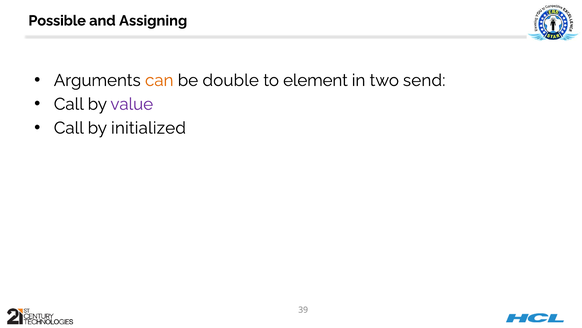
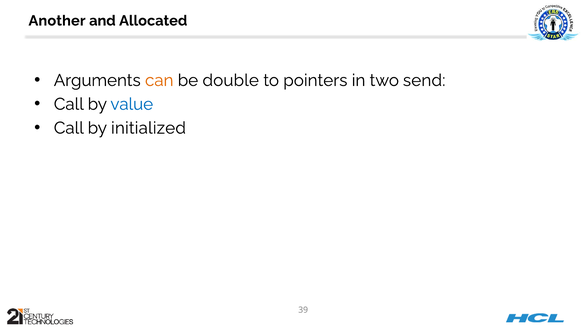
Possible: Possible -> Another (57, 21)
Assigning: Assigning -> Allocated (153, 21)
element: element -> pointers (315, 80)
value colour: purple -> blue (132, 104)
